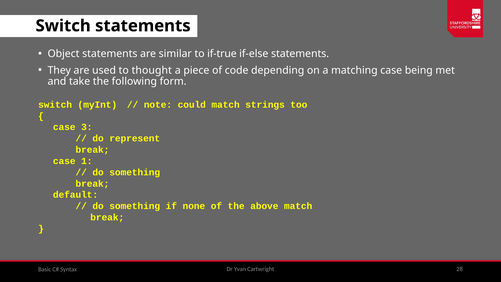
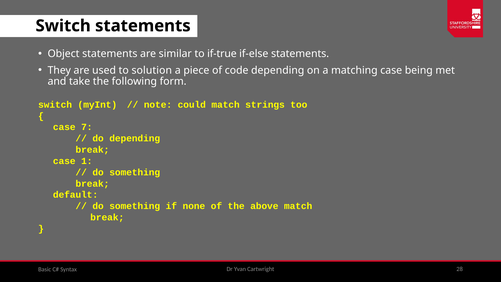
thought: thought -> solution (152, 70)
3: 3 -> 7 (87, 127)
do represent: represent -> depending (135, 138)
